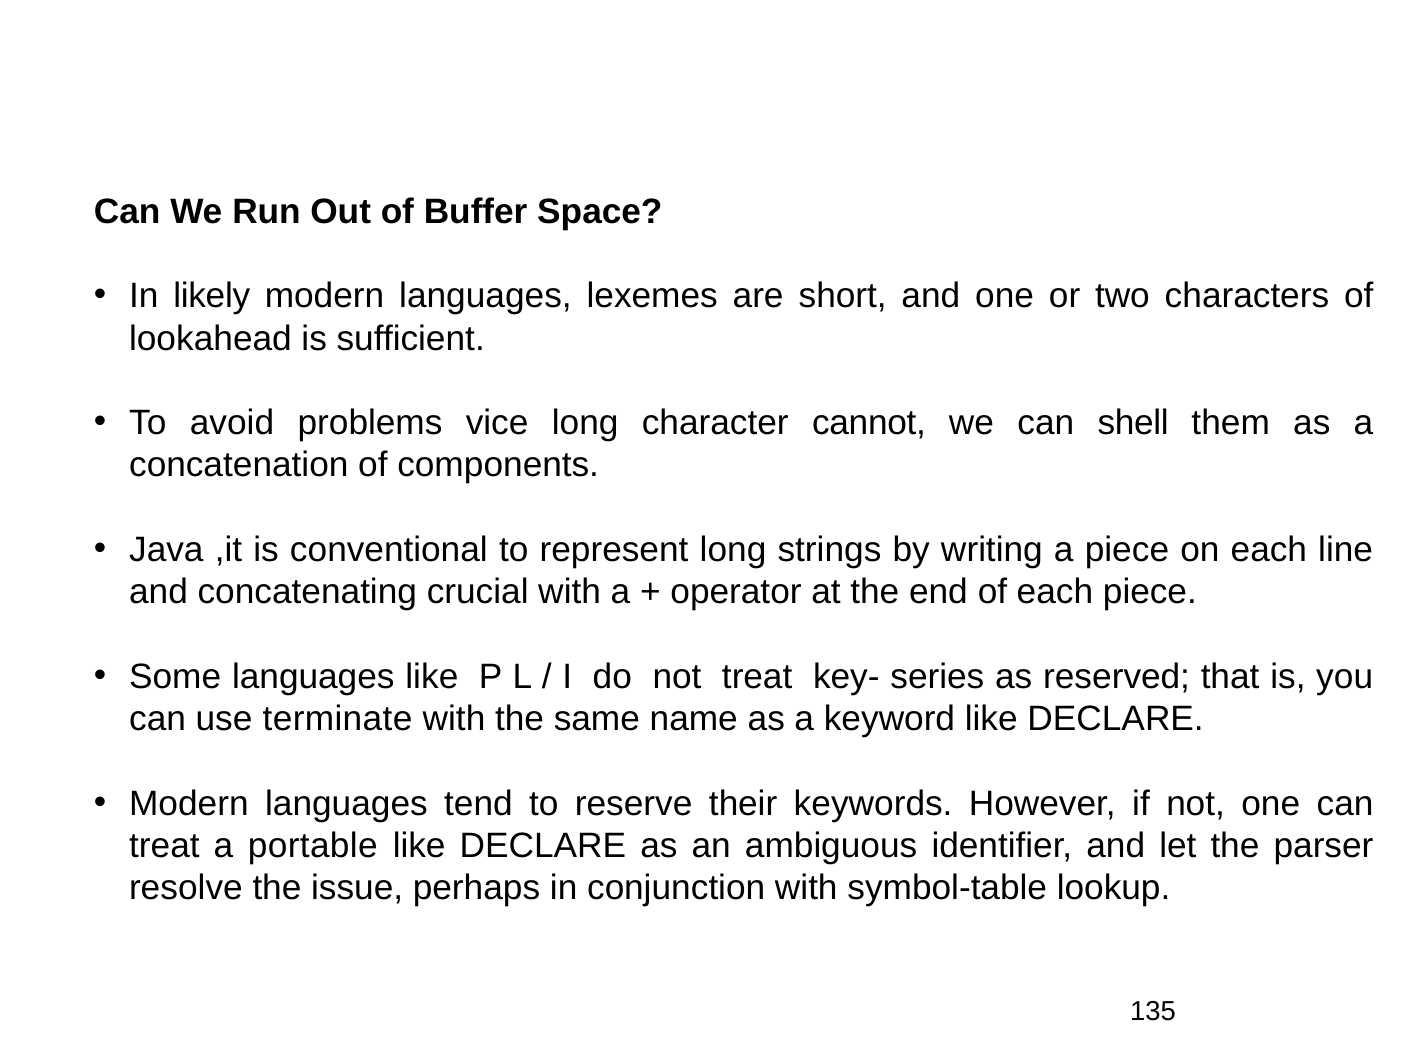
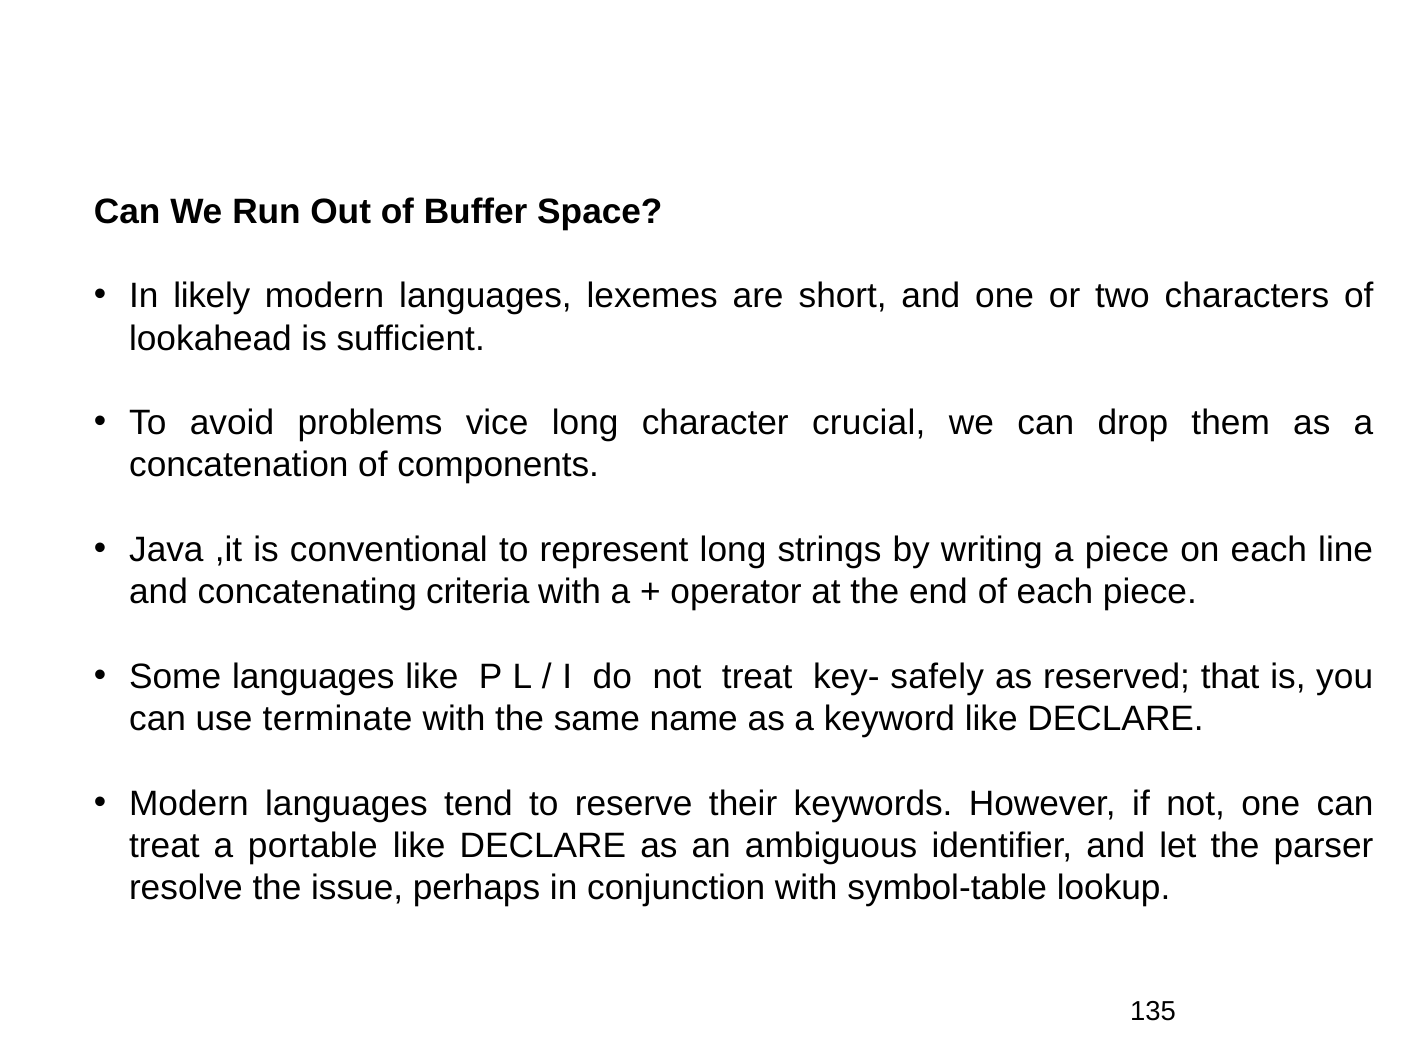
cannot: cannot -> crucial (869, 423)
shell: shell -> drop (1133, 423)
crucial: crucial -> criteria (478, 592)
series: series -> safely (937, 677)
